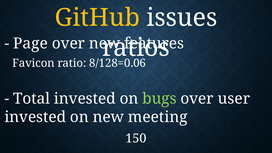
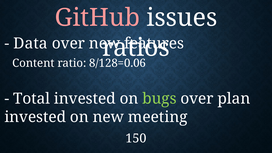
GitHub colour: yellow -> pink (97, 18)
Page: Page -> Data (30, 44)
Favicon: Favicon -> Content (33, 63)
user: user -> plan (234, 99)
